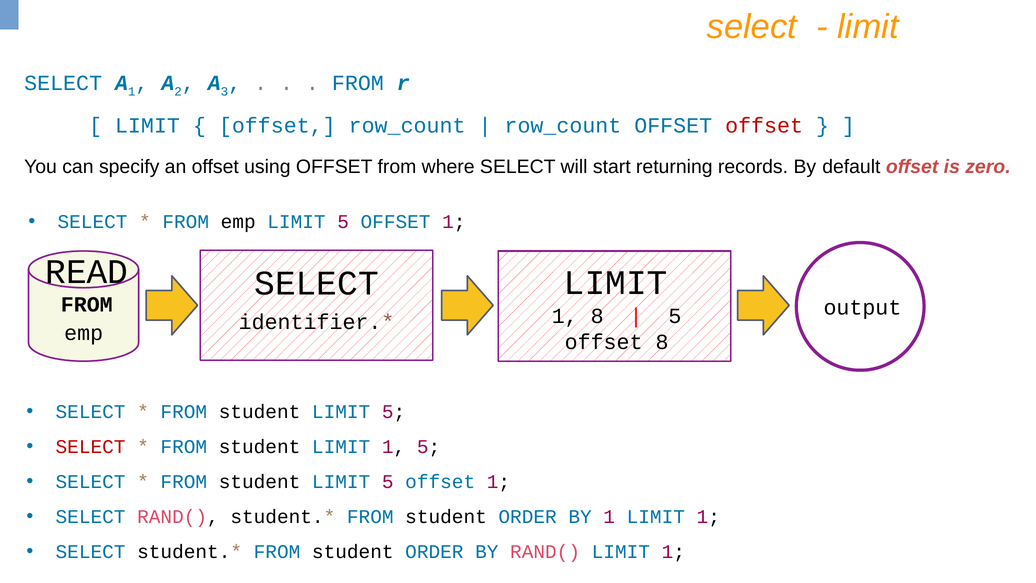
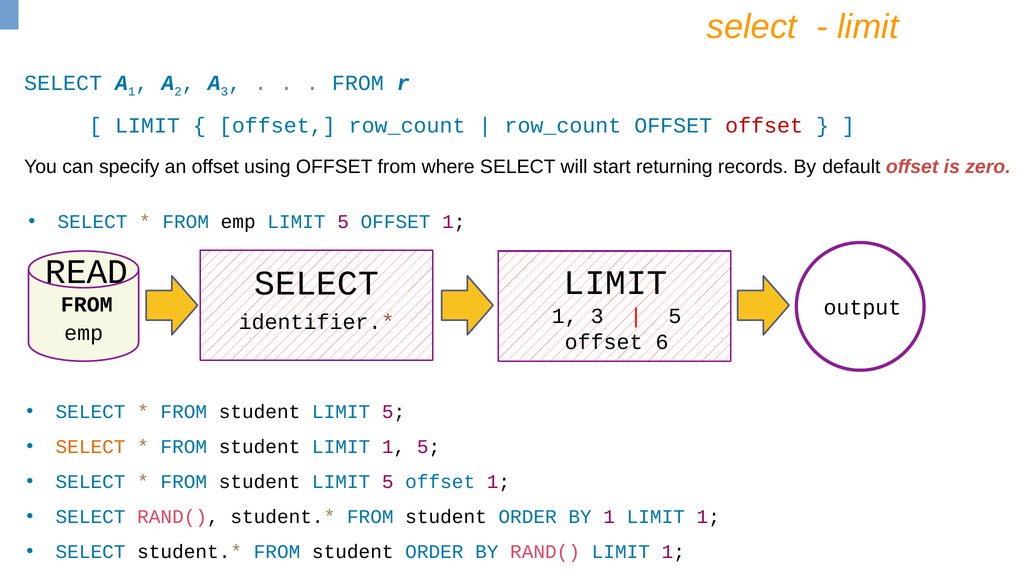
1 8: 8 -> 3 (597, 316)
offset 8: 8 -> 6 (662, 342)
SELECT colour: red -> orange (91, 447)
